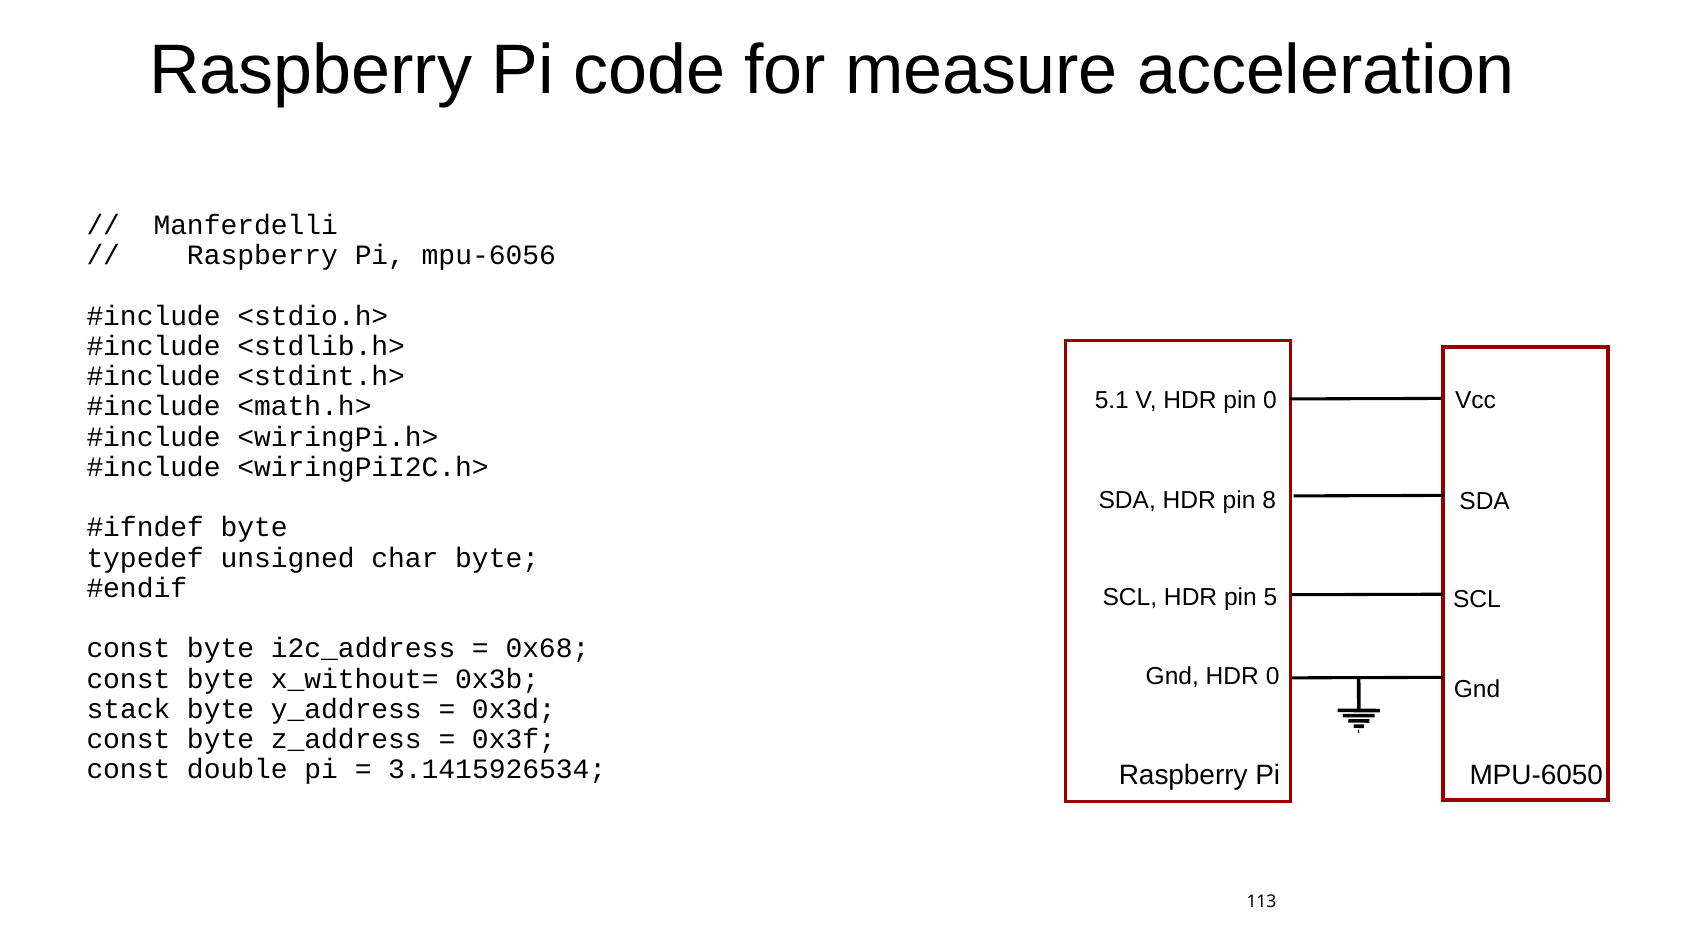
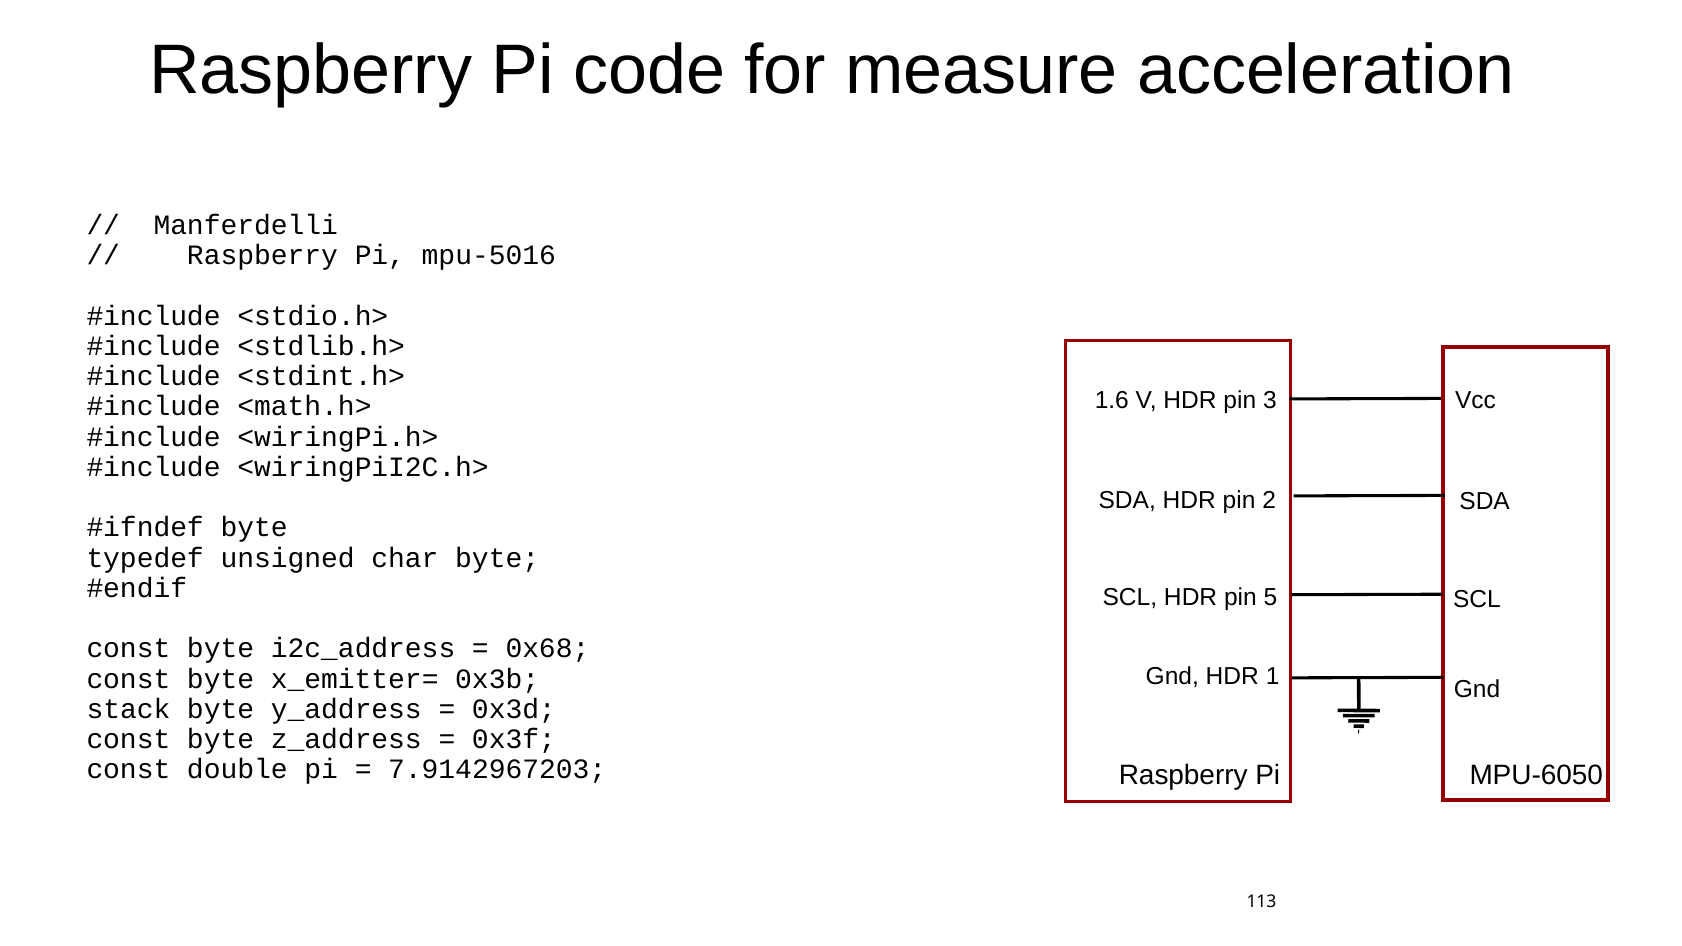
mpu-6056: mpu-6056 -> mpu-5016 (489, 256)
5.1: 5.1 -> 1.6 (1112, 401)
pin 0: 0 -> 3 (1270, 401)
8: 8 -> 2 (1269, 501)
0: 0 -> 1 (1273, 677)
x_without=: x_without= -> x_emitter= (355, 679)
3.1415926534: 3.1415926534 -> 7.9142967203 (497, 770)
